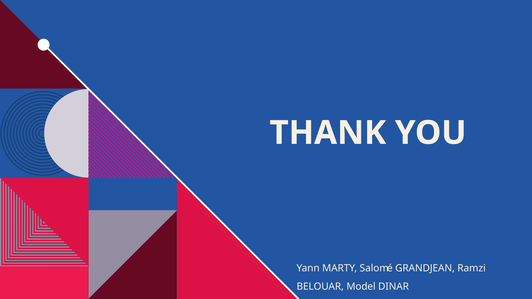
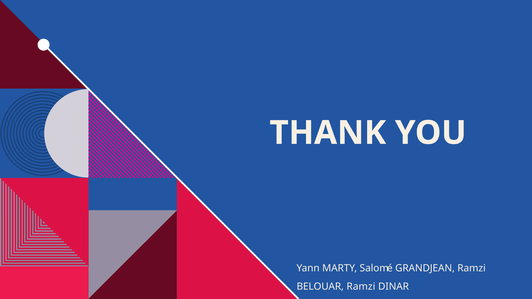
BELOUAR Model: Model -> Ramzi (361, 287)
